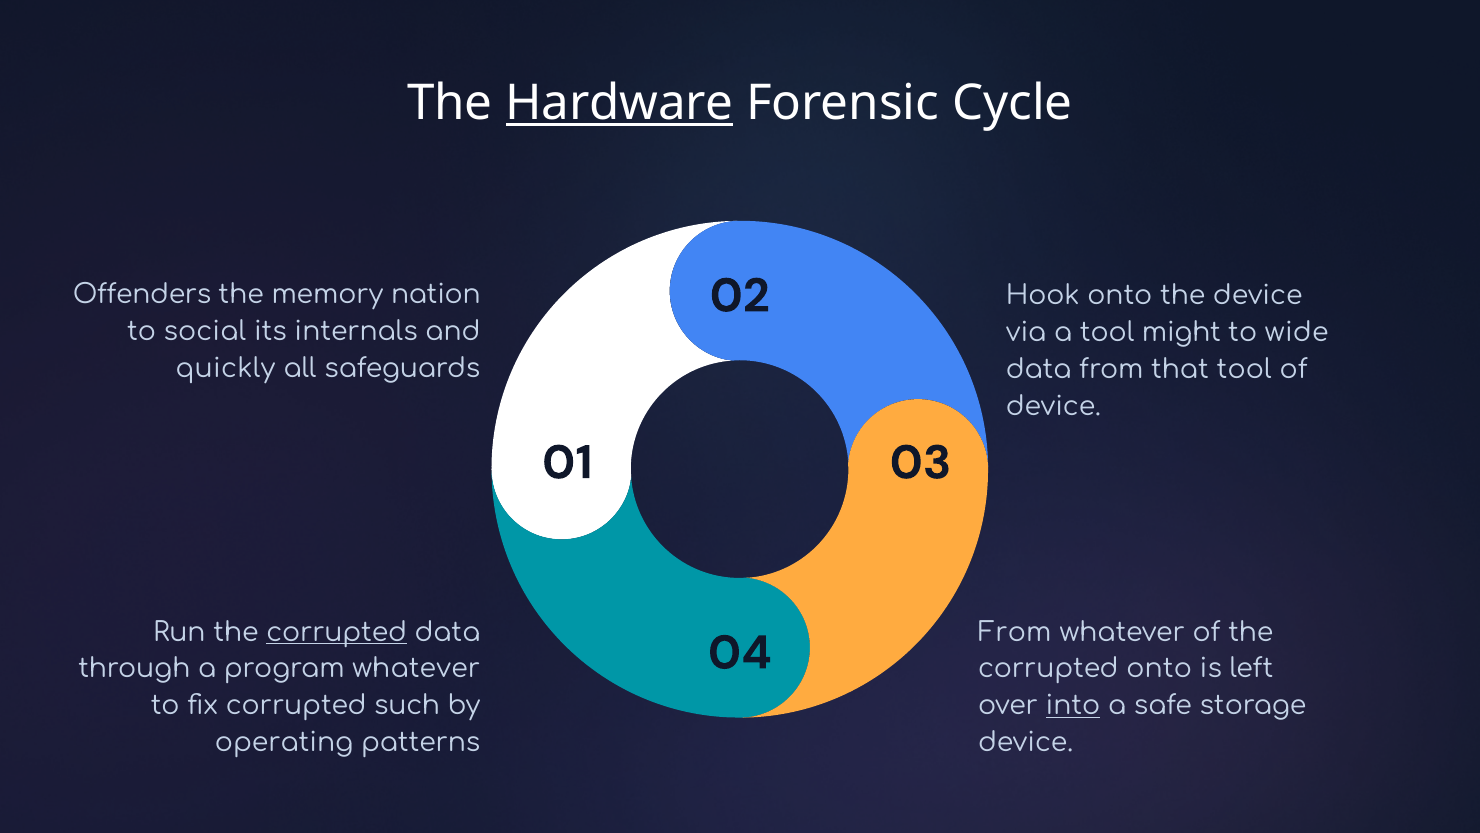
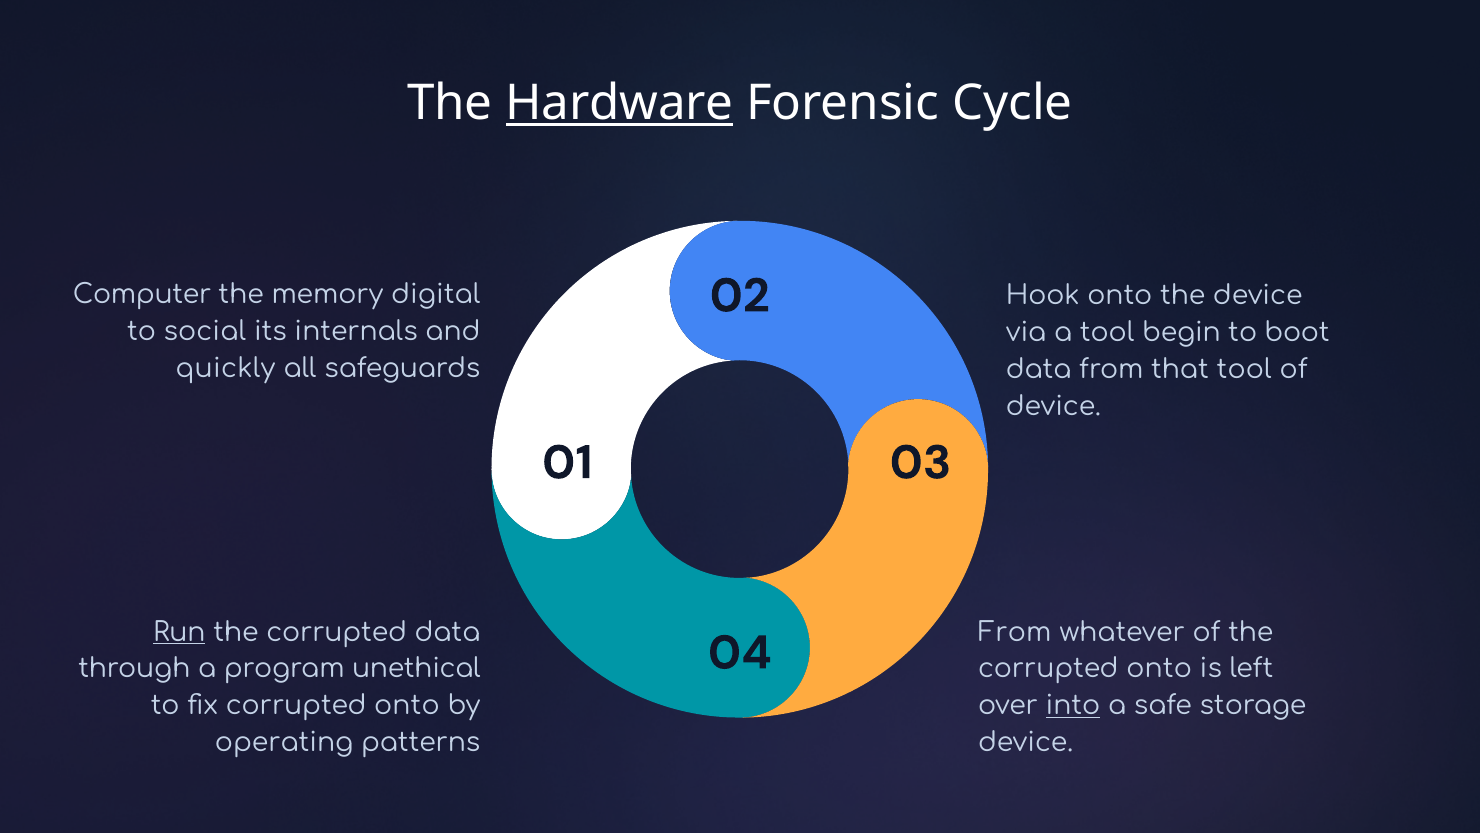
Offenders: Offenders -> Computer (142, 295)
nation: nation -> digital (436, 295)
might: might -> begin (1181, 333)
wide: wide -> boot (1297, 333)
Run underline: none -> present (179, 632)
corrupted underline: present -> none (337, 632)
program whatever: whatever -> unethical (416, 669)
fix corrupted such: such -> onto (407, 706)
